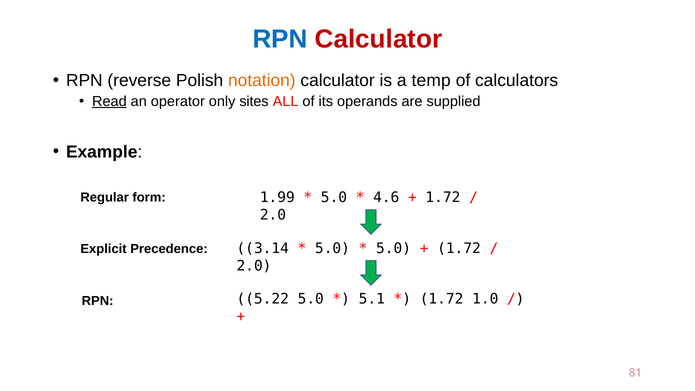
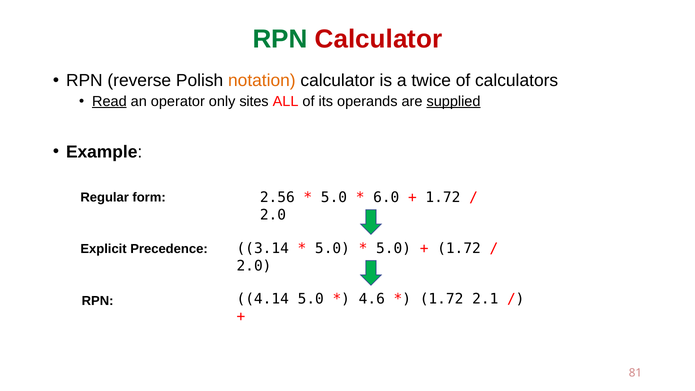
RPN colour: blue -> green (280, 39)
temp: temp -> twice (431, 80)
supplied underline: none -> present (454, 101)
1.99: 1.99 -> 2.56 (277, 197)
4.6: 4.6 -> 6.0 (386, 197)
5.22: 5.22 -> 4.14 (263, 299)
5.1: 5.1 -> 4.6 (372, 299)
1.0: 1.0 -> 2.1 (485, 299)
